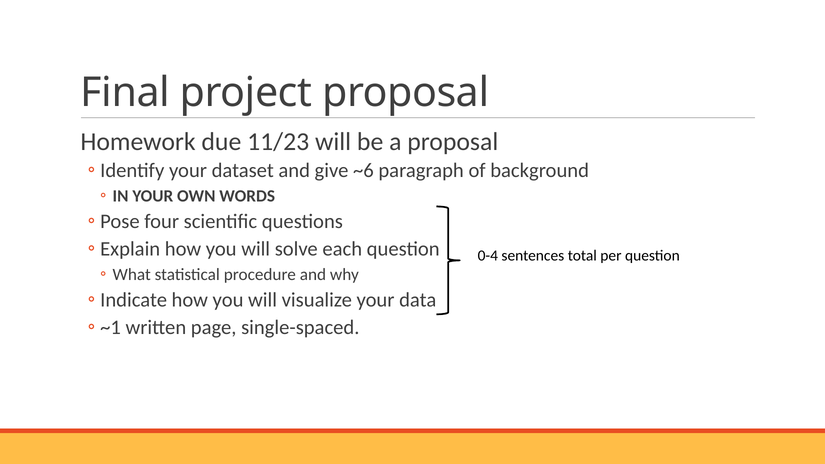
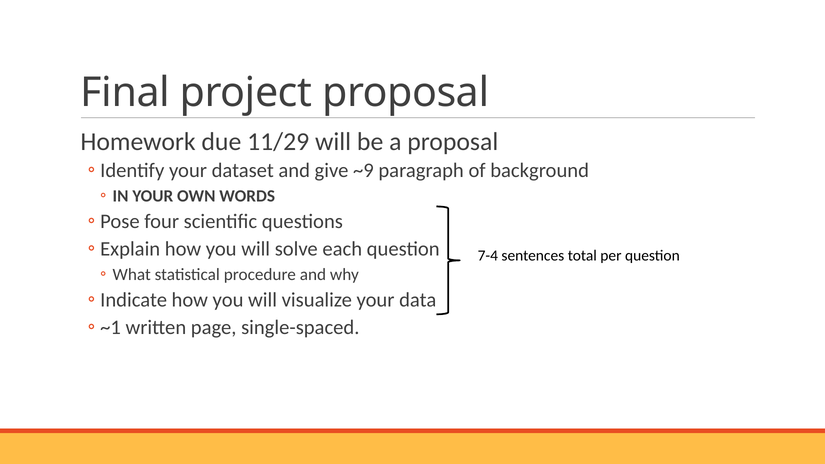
11/23: 11/23 -> 11/29 (278, 142)
~6: ~6 -> ~9 (363, 170)
0-4: 0-4 -> 7-4 (488, 256)
